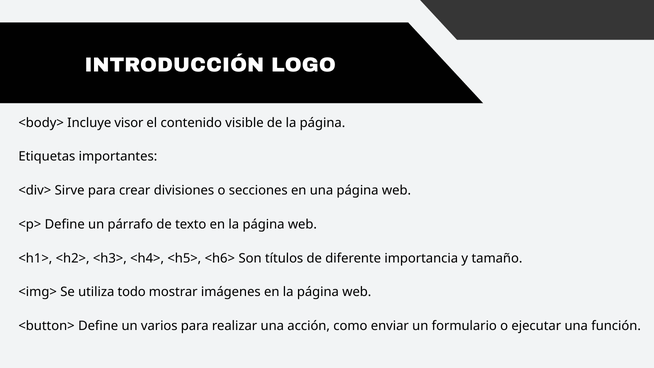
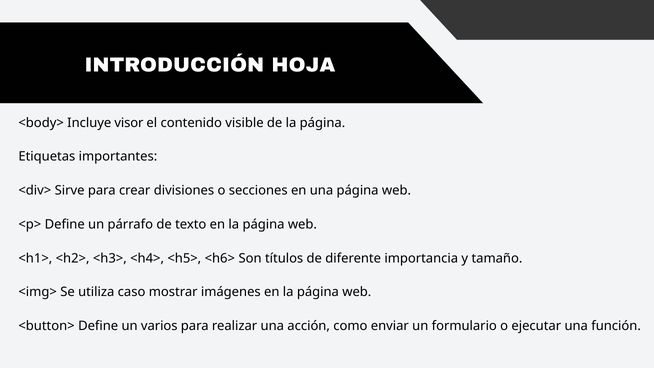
LOGO: LOGO -> HOJA (303, 65)
todo: todo -> caso (132, 292)
